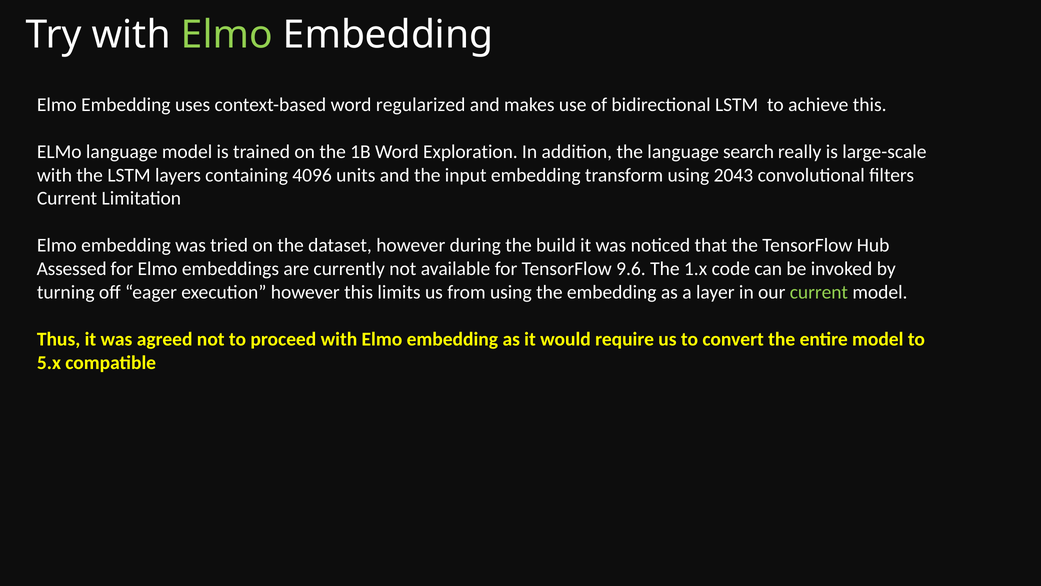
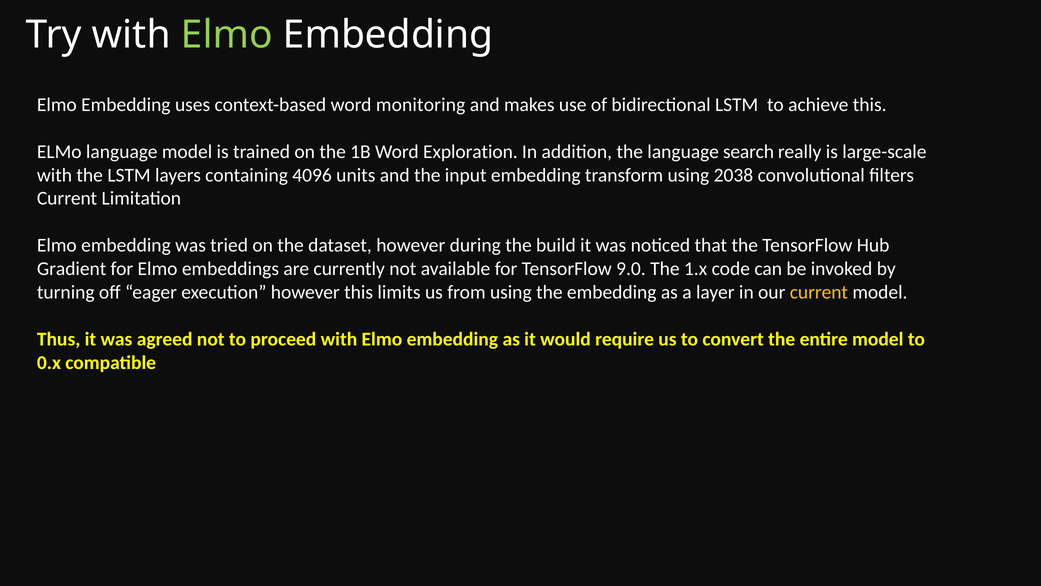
regularized: regularized -> monitoring (421, 105)
2043: 2043 -> 2038 (733, 175)
Assessed: Assessed -> Gradient (72, 269)
9.6: 9.6 -> 9.0 (631, 269)
current colour: light green -> yellow (819, 292)
5.x: 5.x -> 0.x (49, 362)
